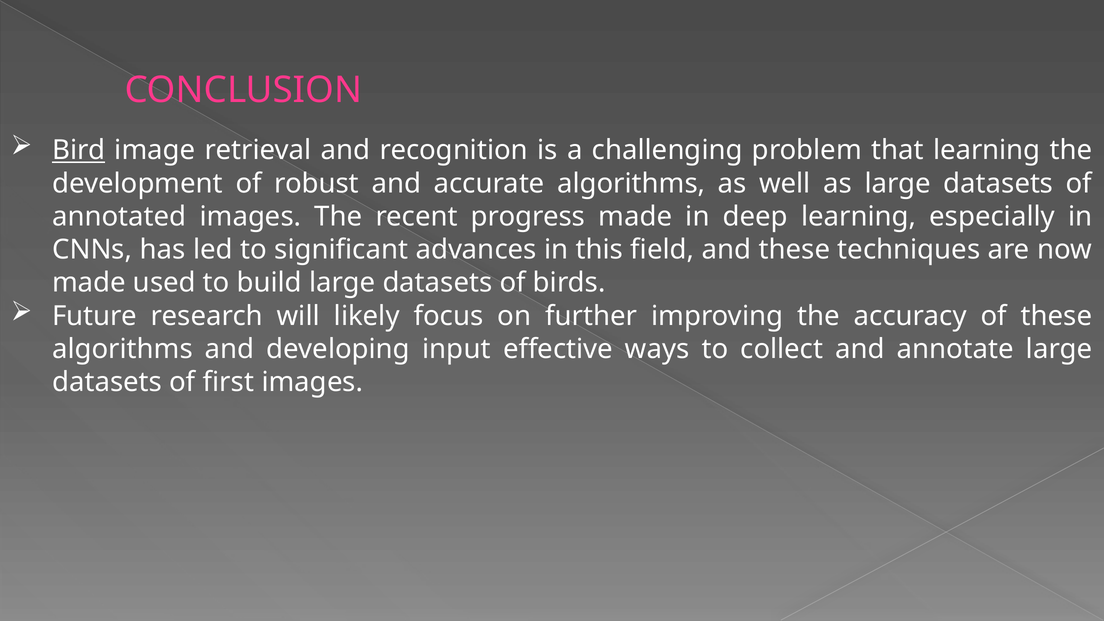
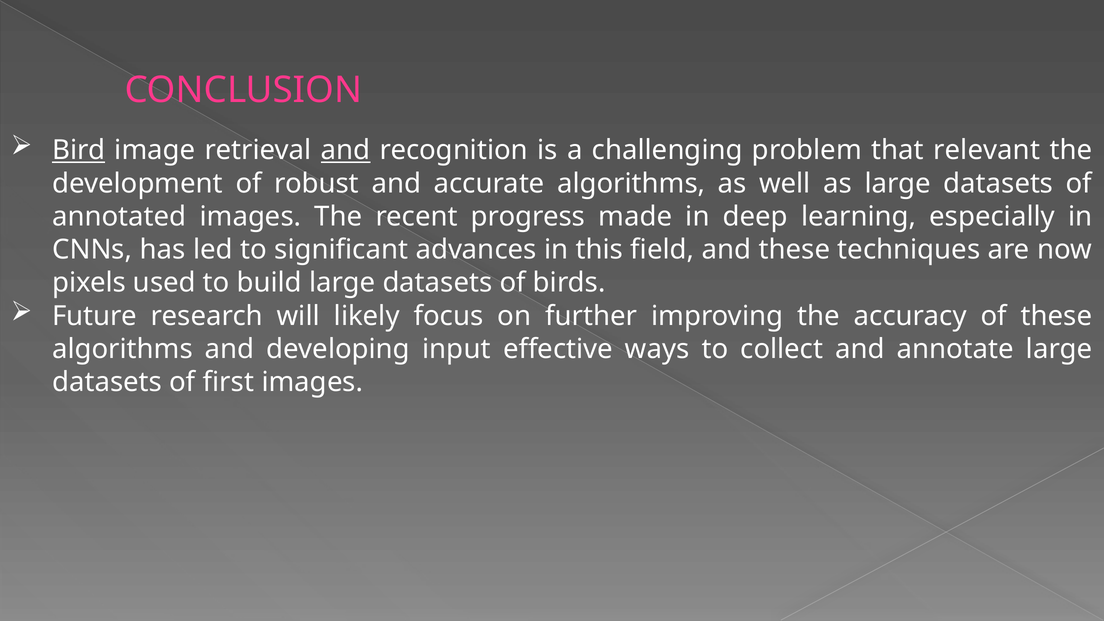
and underline: none -> present (346, 150)
that learning: learning -> relevant (987, 150)
made: made -> pixels (89, 283)
